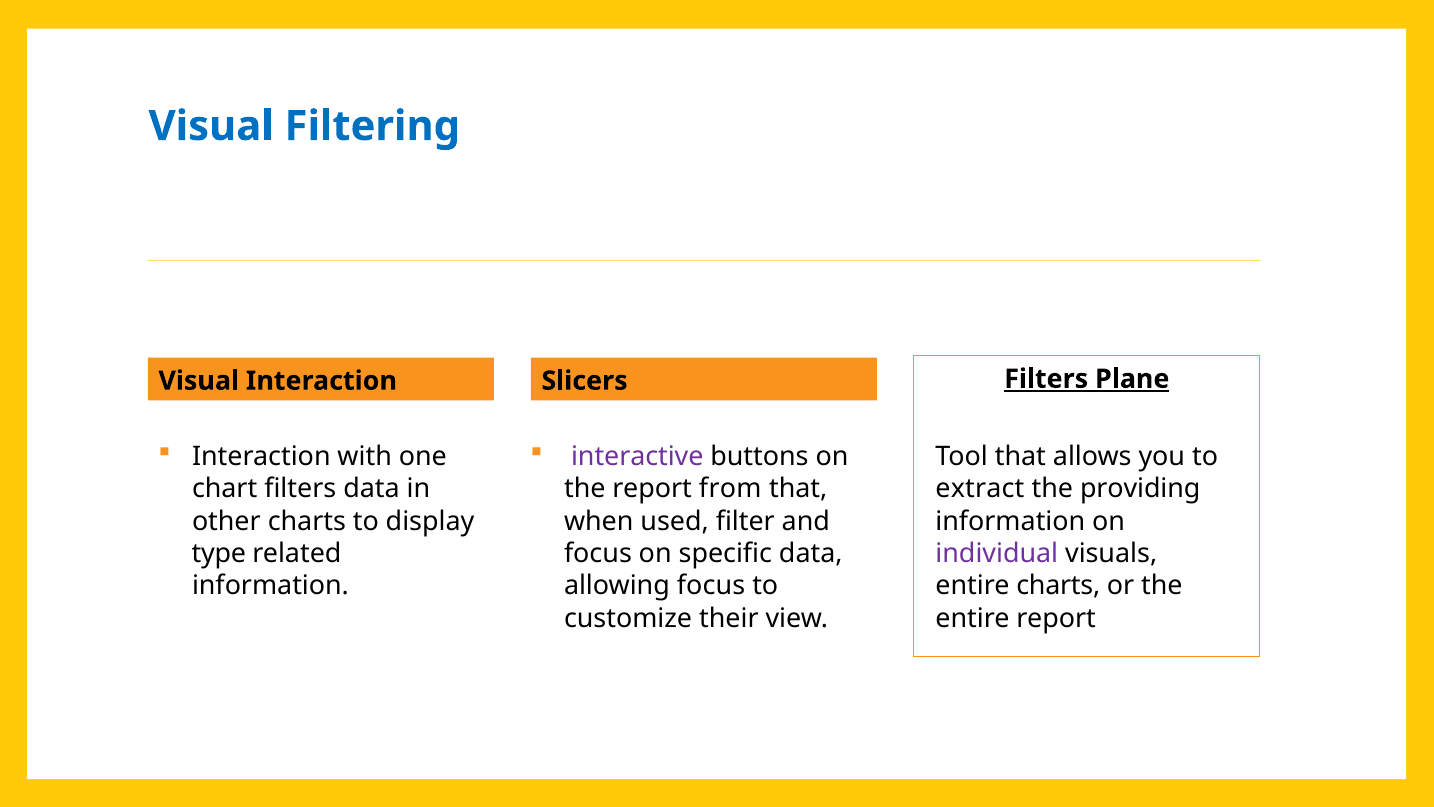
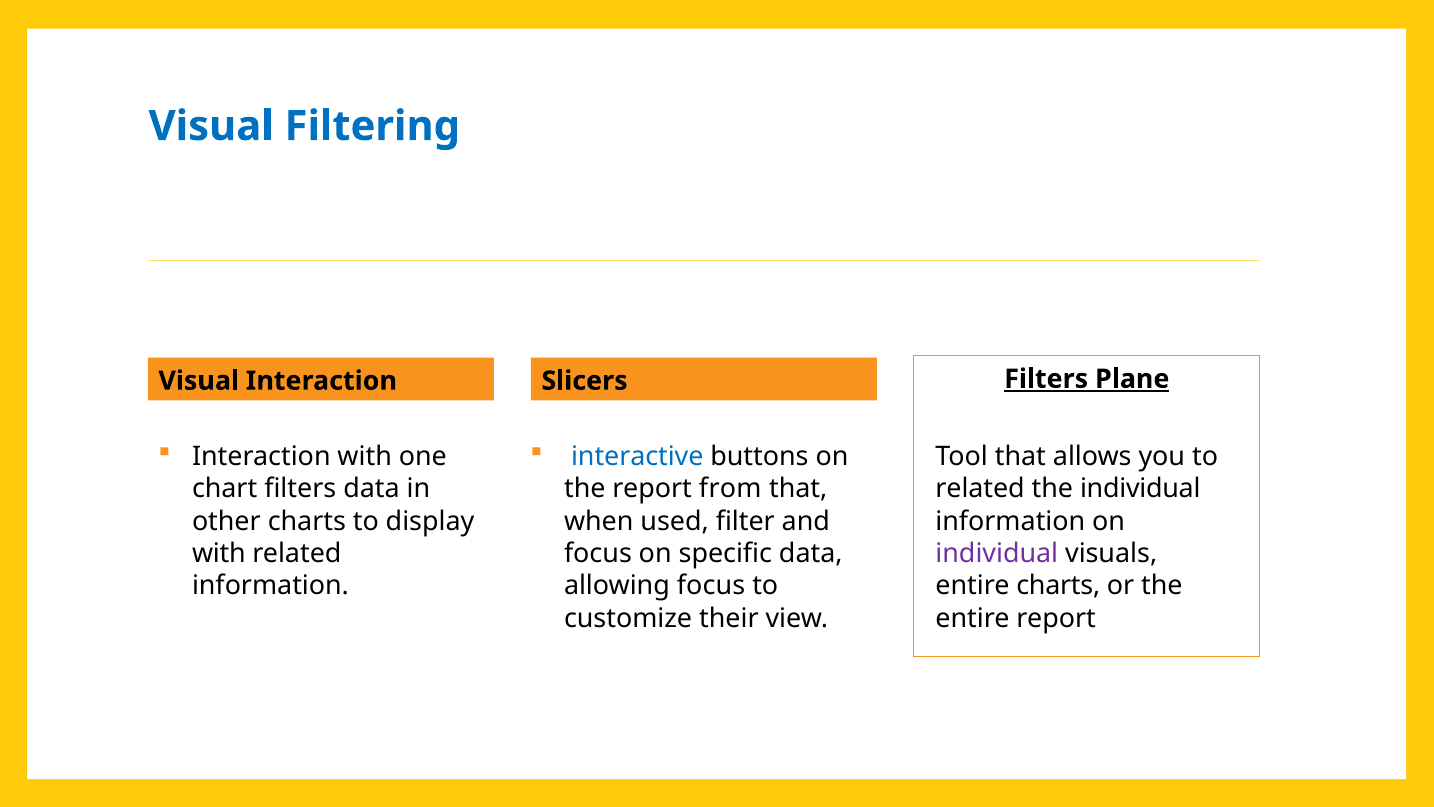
interactive colour: purple -> blue (637, 457)
extract: extract -> related (980, 489)
the providing: providing -> individual (1140, 489)
type: type -> with (219, 553)
